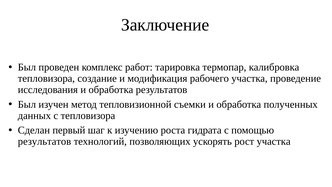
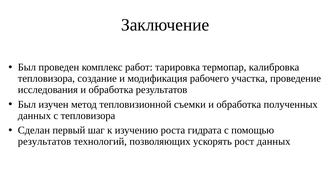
рост участка: участка -> данных (274, 141)
